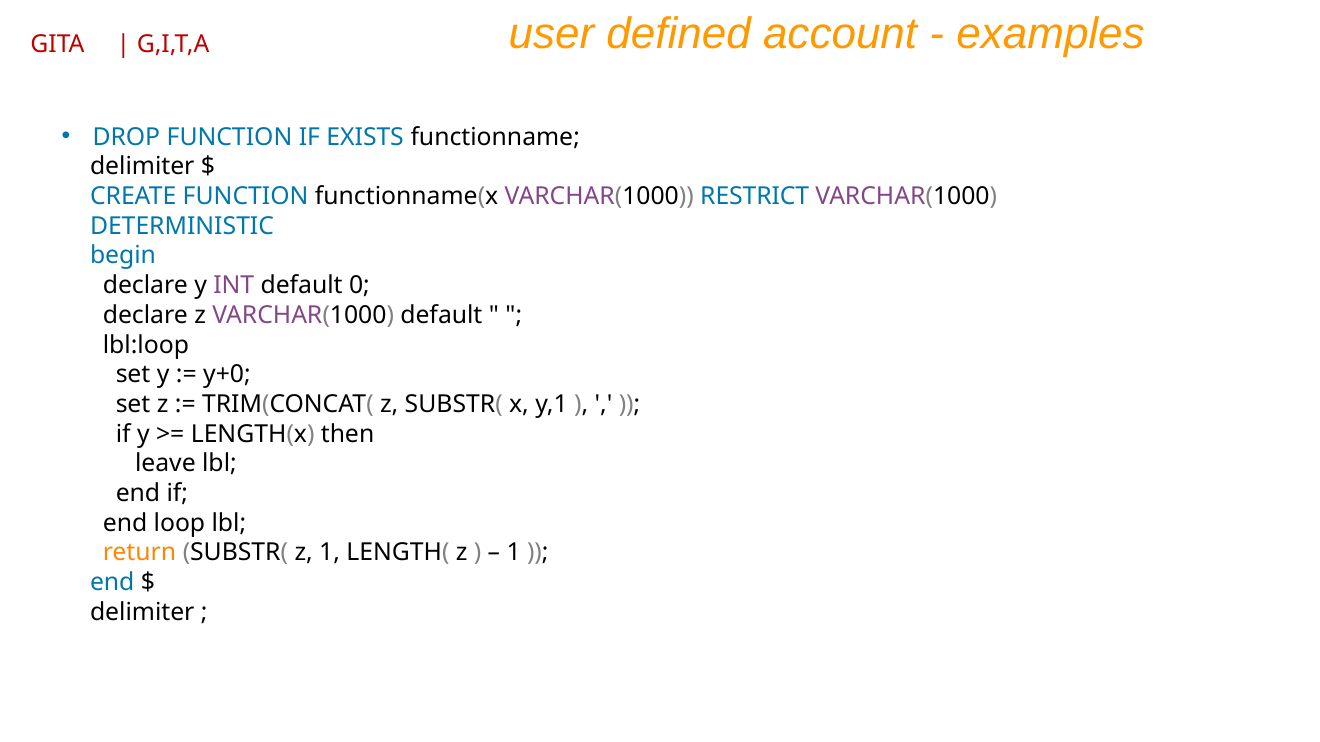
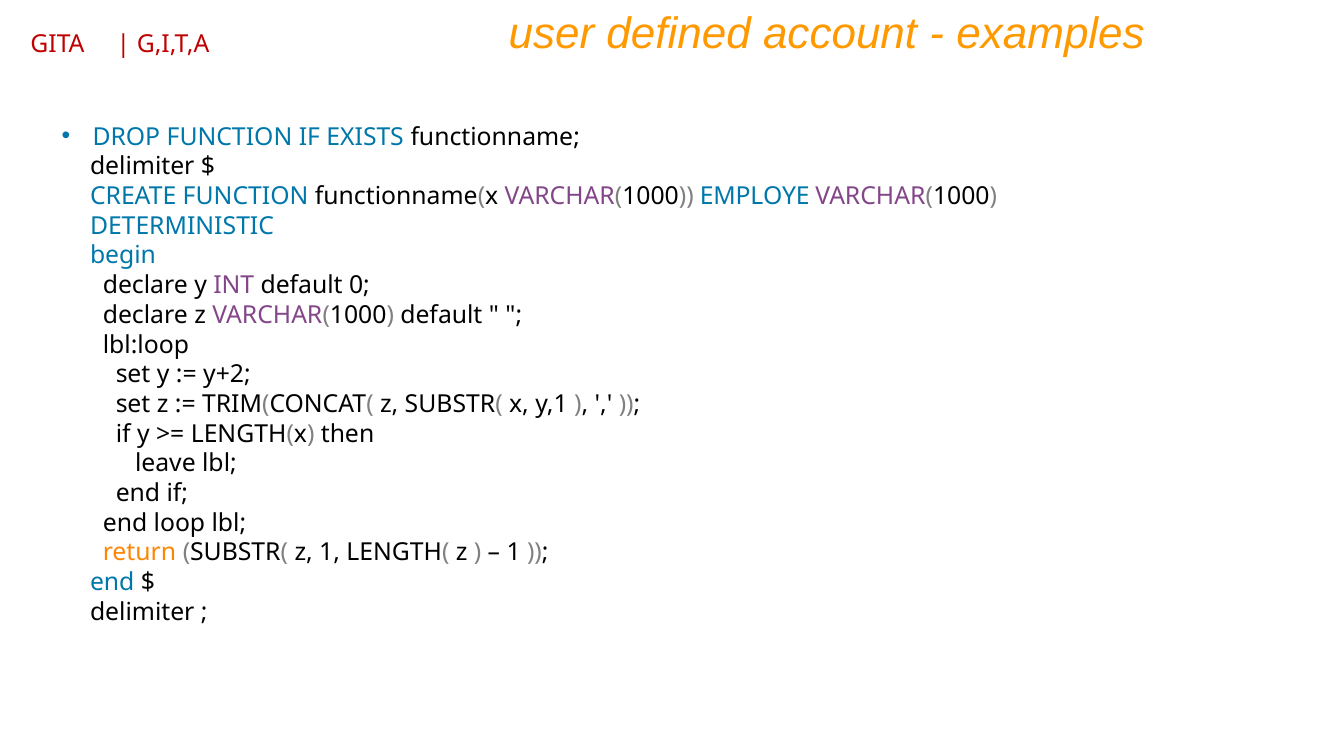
RESTRICT: RESTRICT -> EMPLOYE (755, 197)
y+0: y+0 -> y+2 (227, 375)
